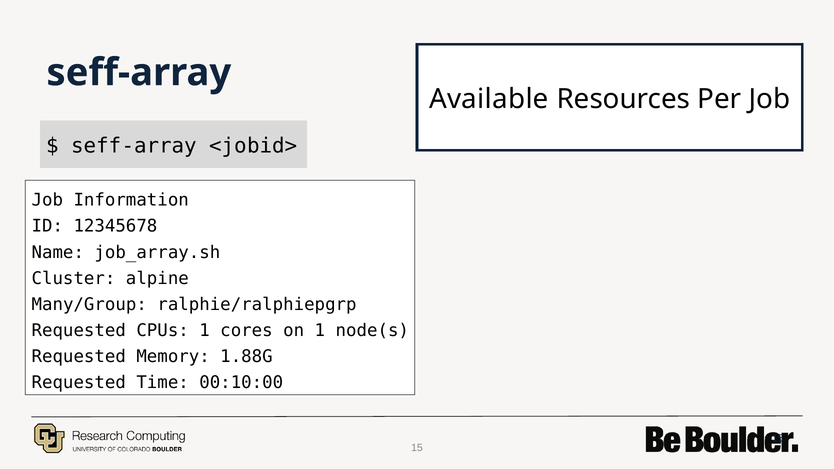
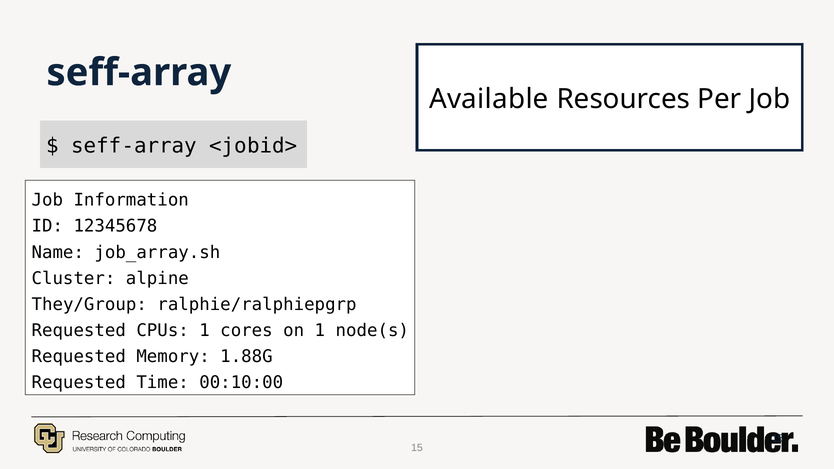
Many/Group: Many/Group -> They/Group (89, 304)
